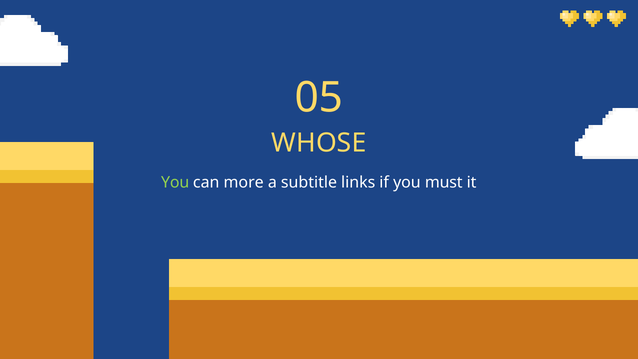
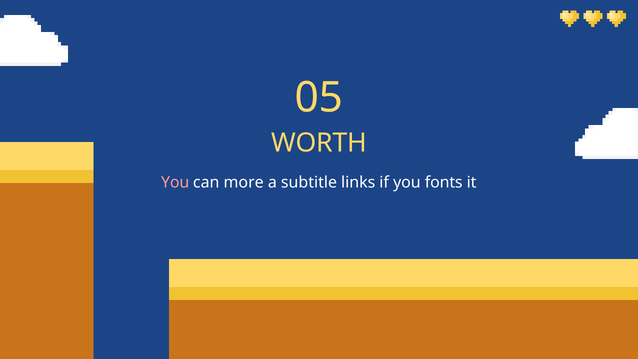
WHOSE: WHOSE -> WORTH (319, 143)
You colour: light green -> pink (175, 182)
must: must -> fonts (444, 182)
